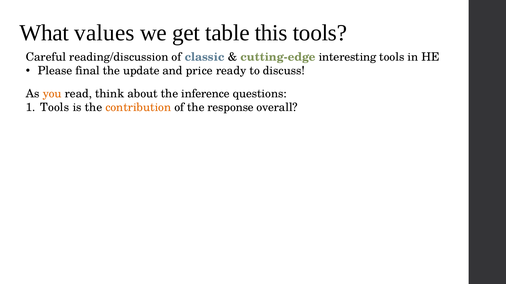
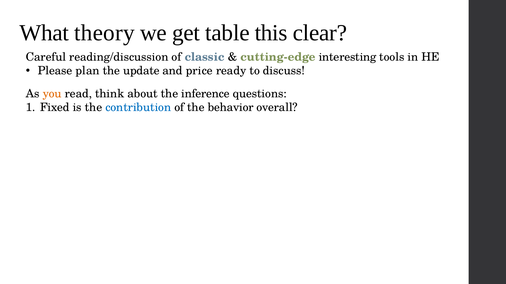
values: values -> theory (104, 33)
this tools: tools -> clear (320, 33)
final: final -> plan (88, 71)
Tools: Tools -> Fixed (55, 108)
contribution colour: orange -> blue (138, 108)
response: response -> behavior (231, 108)
